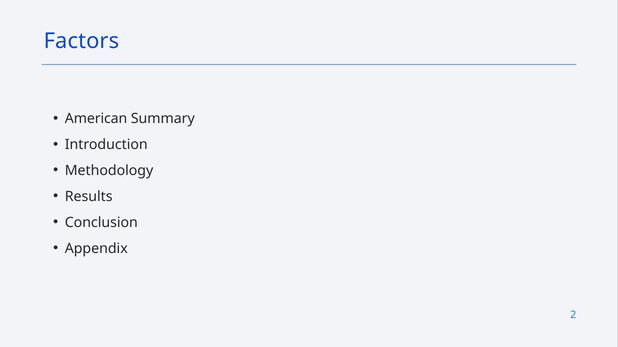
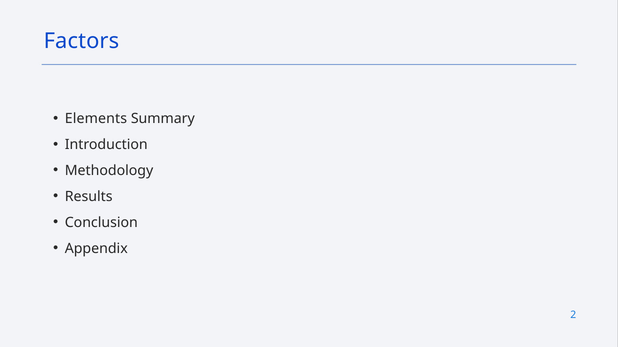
American: American -> Elements (96, 119)
